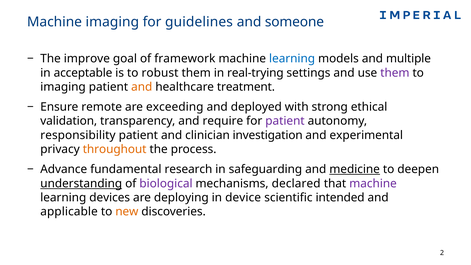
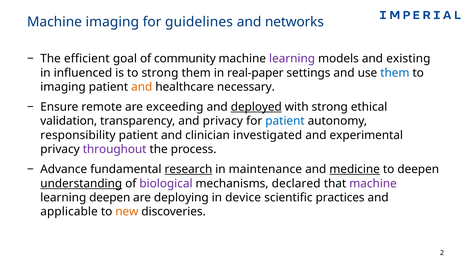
someone: someone -> networks (294, 22)
improve: improve -> efficient (87, 59)
framework: framework -> community (185, 59)
learning colour: blue -> purple (292, 59)
multiple: multiple -> existing (408, 59)
acceptable: acceptable -> influenced (83, 73)
to robust: robust -> strong (160, 73)
real-trying: real-trying -> real-paper (255, 73)
them colour: purple -> blue (395, 73)
treatment: treatment -> necessary (246, 87)
deployed underline: none -> present (256, 107)
and require: require -> privacy (223, 121)
patient colour: purple -> blue (285, 121)
investigation: investigation -> investigated (268, 135)
throughout colour: orange -> purple (115, 149)
research underline: none -> present (188, 169)
safeguarding: safeguarding -> maintenance (265, 169)
learning devices: devices -> deepen (110, 198)
intended: intended -> practices (340, 198)
